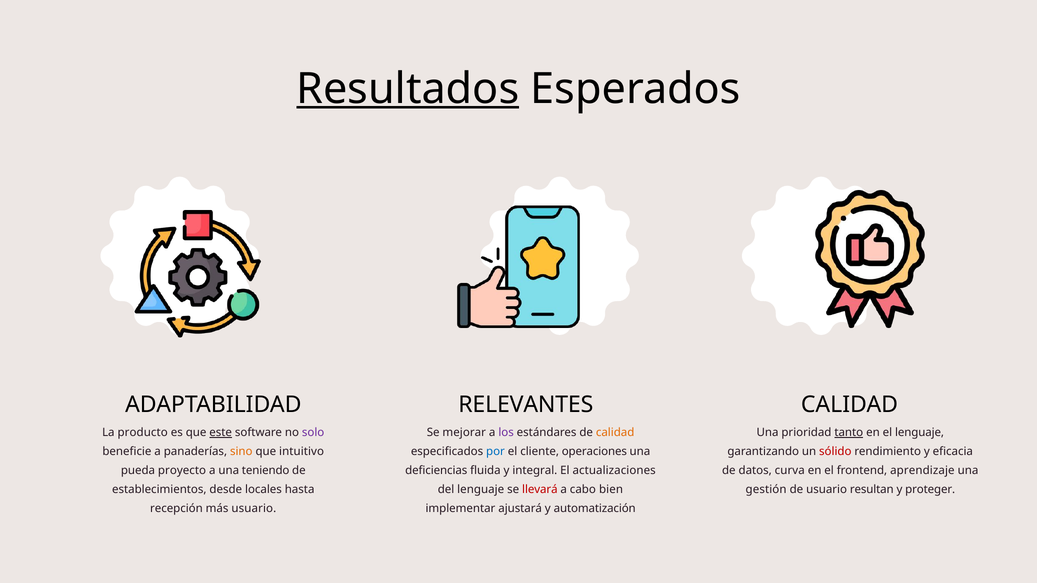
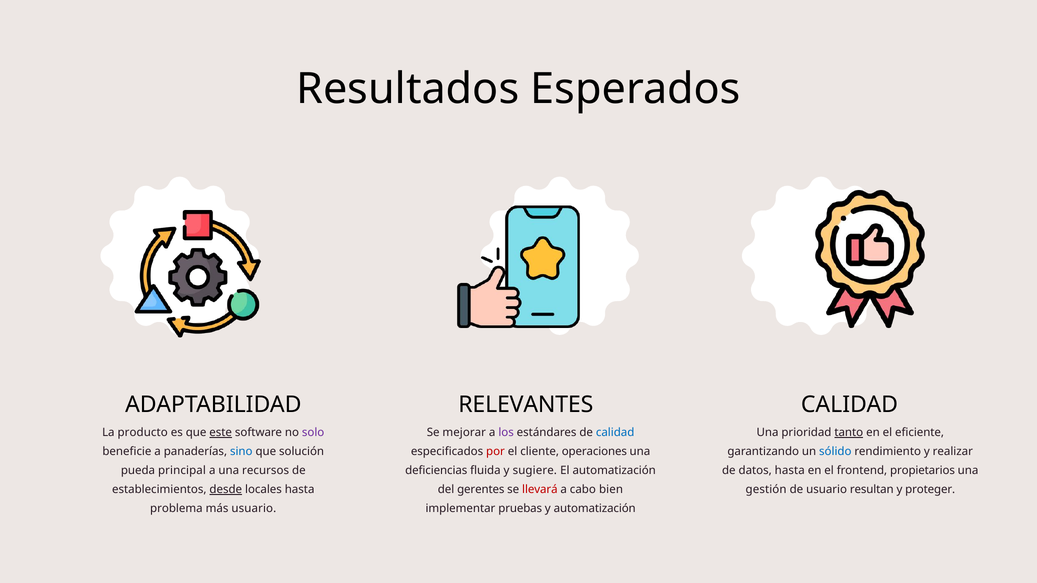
Resultados underline: present -> none (408, 89)
calidad colour: orange -> blue (615, 433)
el lenguaje: lenguaje -> eficiente (920, 433)
sino colour: orange -> blue (241, 452)
intuitivo: intuitivo -> solución (302, 452)
por colour: blue -> red (495, 452)
sólido colour: red -> blue (835, 452)
eficacia: eficacia -> realizar (953, 452)
proyecto: proyecto -> principal (182, 471)
teniendo: teniendo -> recursos (266, 471)
integral: integral -> sugiere (535, 471)
El actualizaciones: actualizaciones -> automatización (614, 471)
datos curva: curva -> hasta (790, 471)
aprendizaje: aprendizaje -> propietarios (922, 471)
desde underline: none -> present (226, 490)
del lenguaje: lenguaje -> gerentes (481, 490)
recepción: recepción -> problema (176, 509)
ajustará: ajustará -> pruebas (520, 509)
